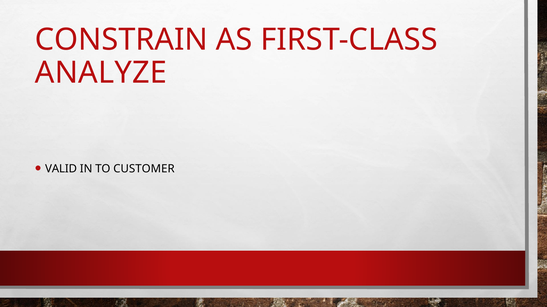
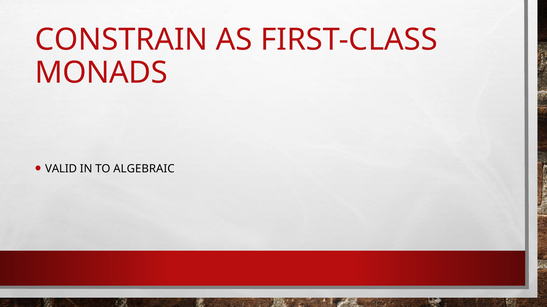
ANALYZE: ANALYZE -> MONADS (101, 73)
CUSTOMER: CUSTOMER -> ALGEBRAIC (144, 169)
